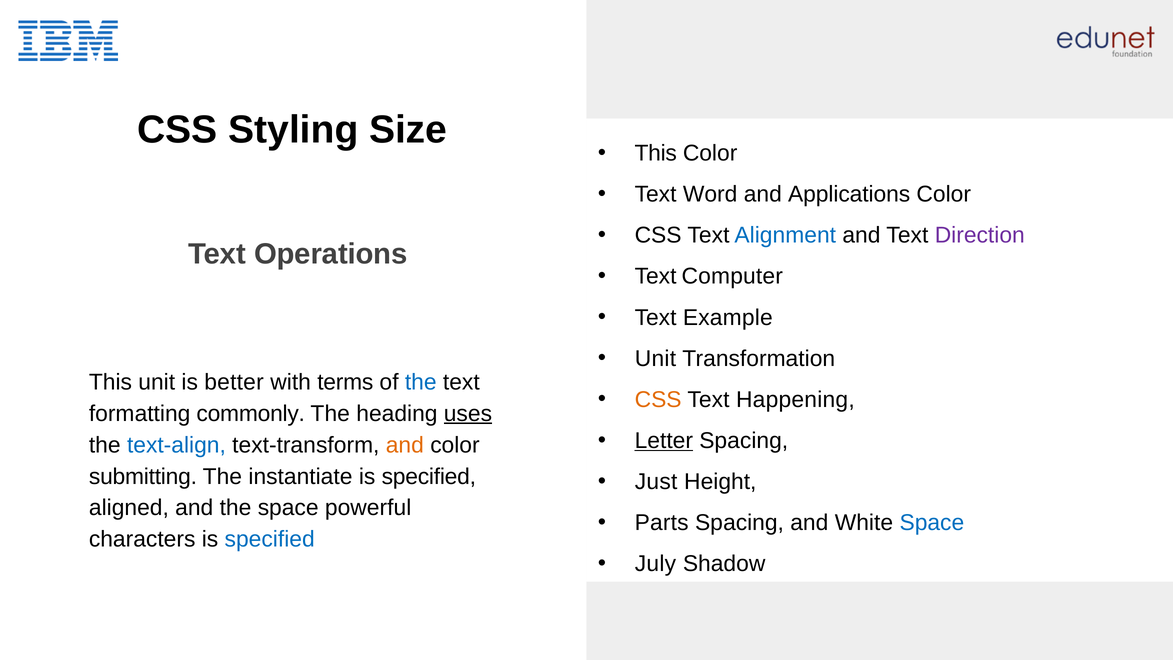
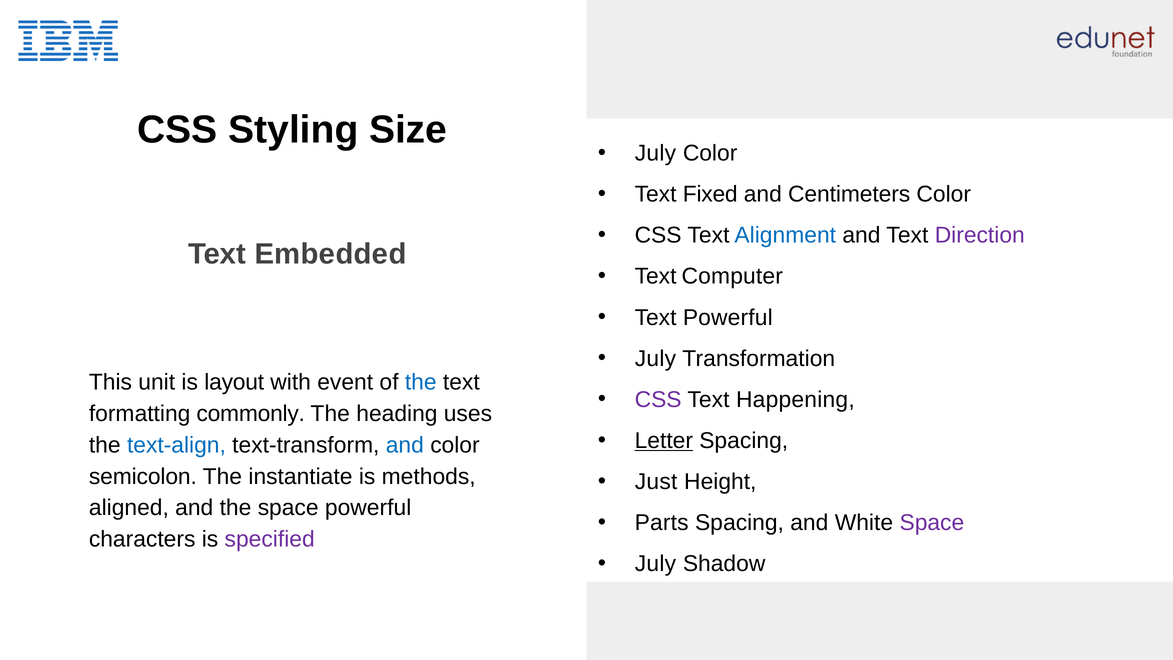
This: This -> July (655, 153)
Word: Word -> Fixed (710, 194)
Applications: Applications -> Centimeters (849, 194)
Operations: Operations -> Embedded (330, 254)
Text Example: Example -> Powerful (728, 317)
Unit: Unit -> July (655, 359)
better: better -> layout (234, 382)
terms: terms -> event (345, 382)
CSS colour: orange -> purple (658, 400)
uses underline: present -> none (468, 413)
and colour: orange -> blue (405, 445)
submitting: submitting -> semicolon (143, 476)
specified: specified -> methods (429, 476)
Space colour: blue -> purple (932, 523)
specified colour: blue -> purple (270, 539)
